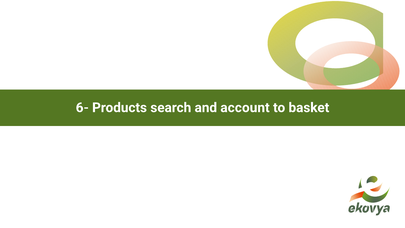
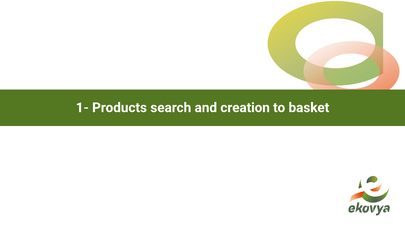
6-: 6- -> 1- (82, 108)
account: account -> creation (245, 108)
